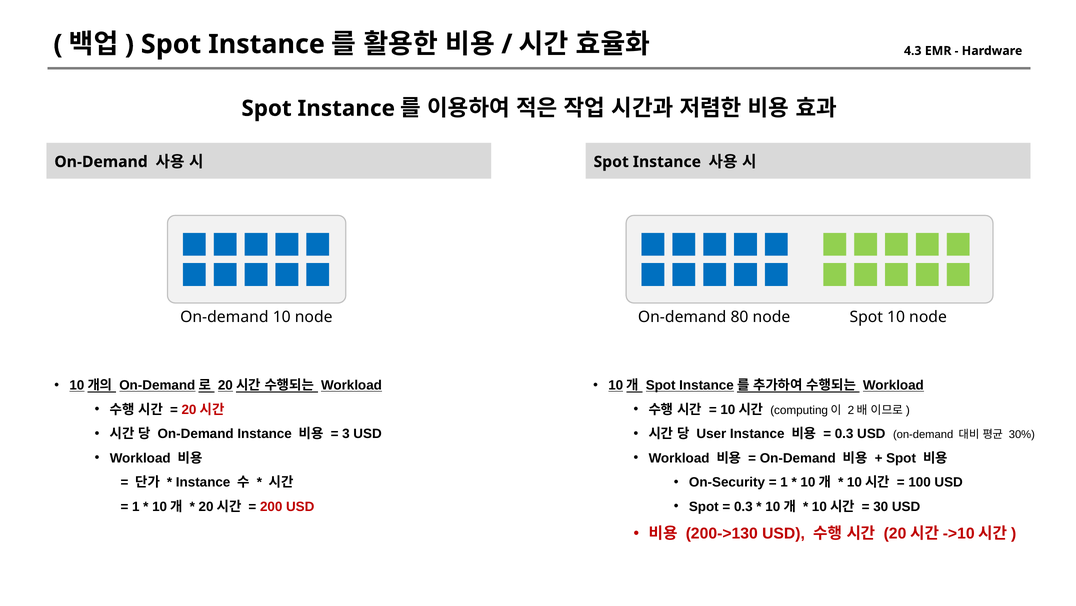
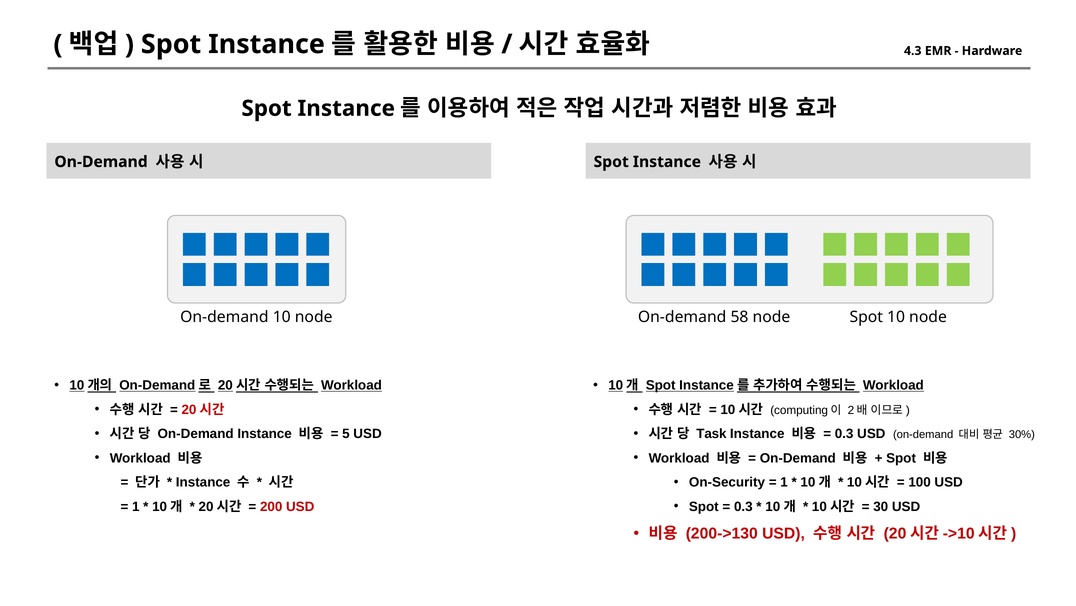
80: 80 -> 58 (739, 317)
3: 3 -> 5 (346, 433)
User: User -> Task (711, 433)
